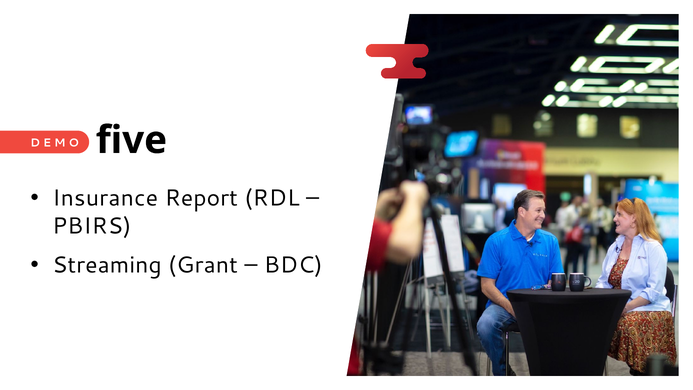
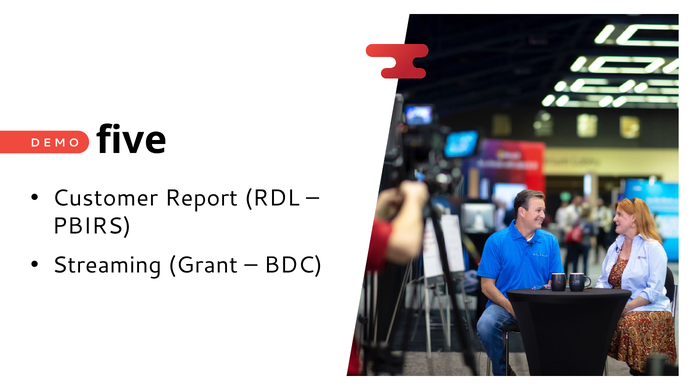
Insurance: Insurance -> Customer (105, 198)
